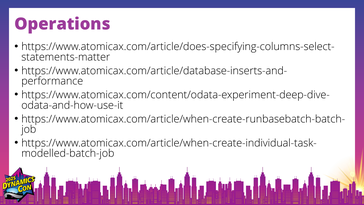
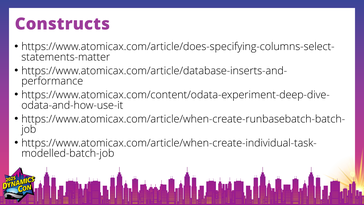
Operations: Operations -> Constructs (62, 24)
